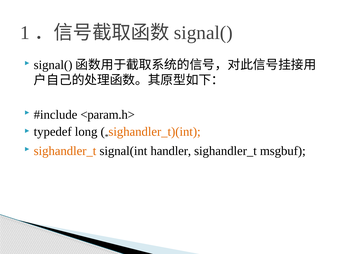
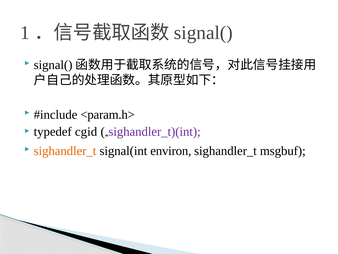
long: long -> cgid (86, 131)
sighandler_t)(int colour: orange -> purple (155, 131)
handler: handler -> environ (171, 151)
